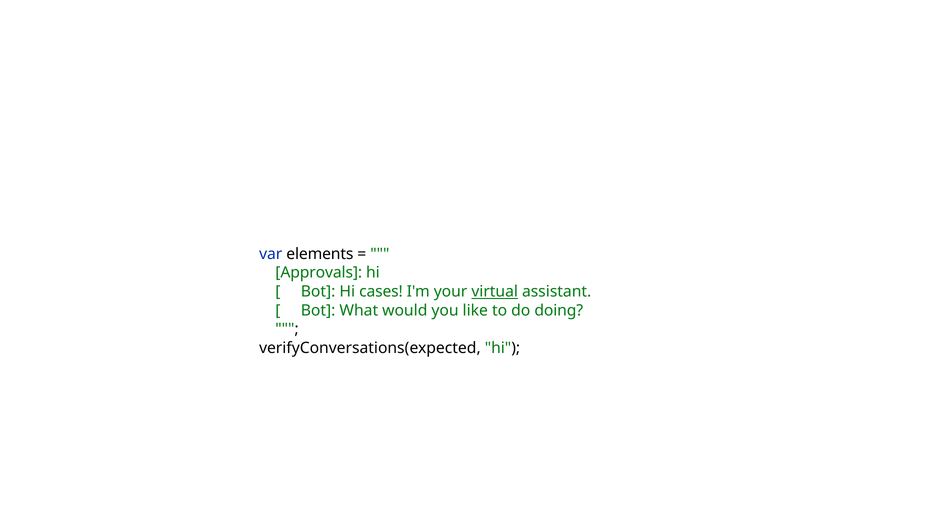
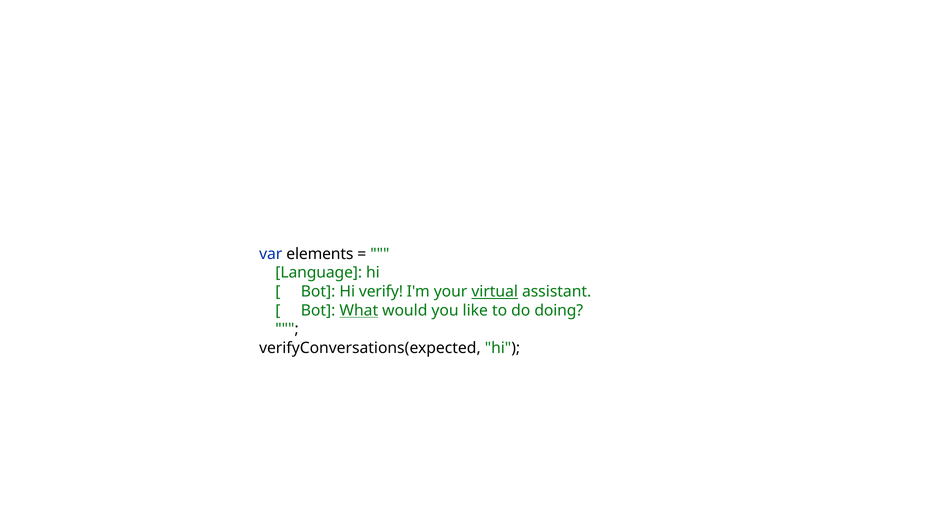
Approvals: Approvals -> Language (319, 273)
cases: cases -> verify (381, 292)
What underline: none -> present (359, 311)
